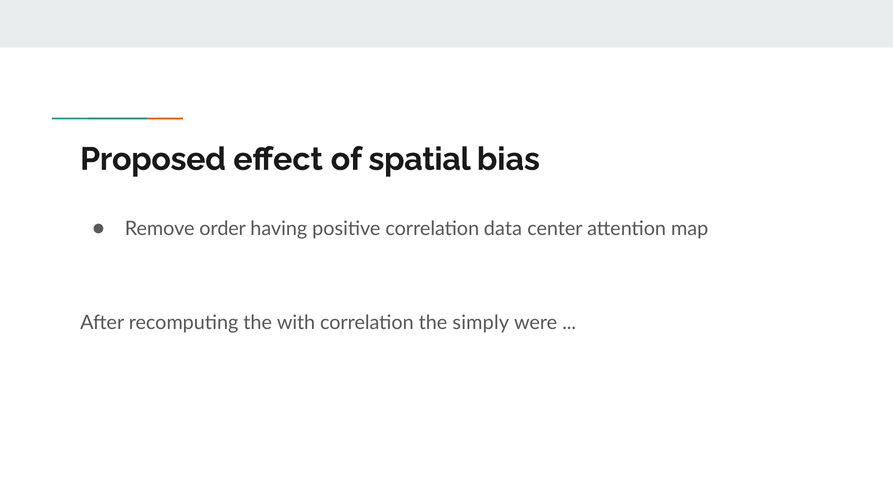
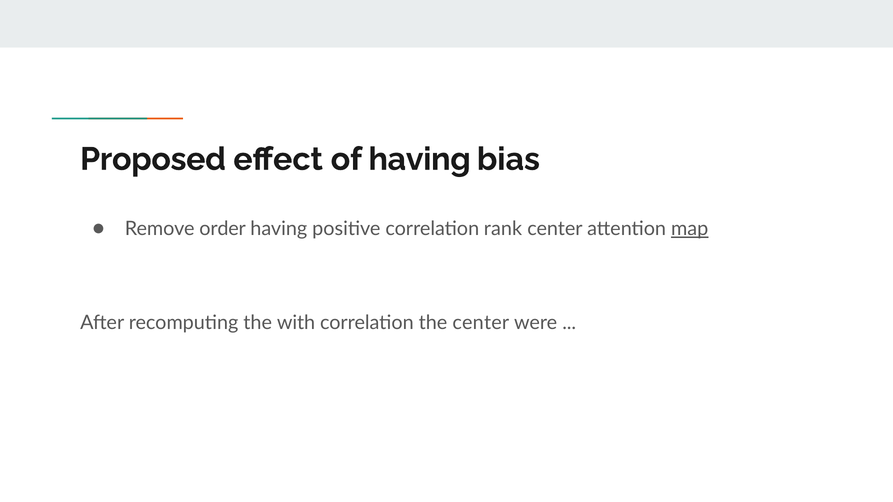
of spatial: spatial -> having (420, 159)
data: data -> rank (503, 229)
map underline: none -> present (690, 229)
the simply: simply -> center (481, 323)
